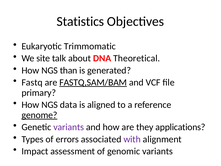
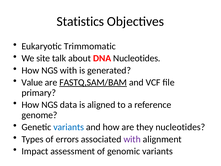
DNA Theoretical: Theoretical -> Nucleotides (137, 58)
NGS than: than -> with (69, 70)
Fastq: Fastq -> Value (32, 82)
genome underline: present -> none (39, 115)
variants colour: purple -> blue (69, 127)
they applications: applications -> nucleotides (180, 127)
